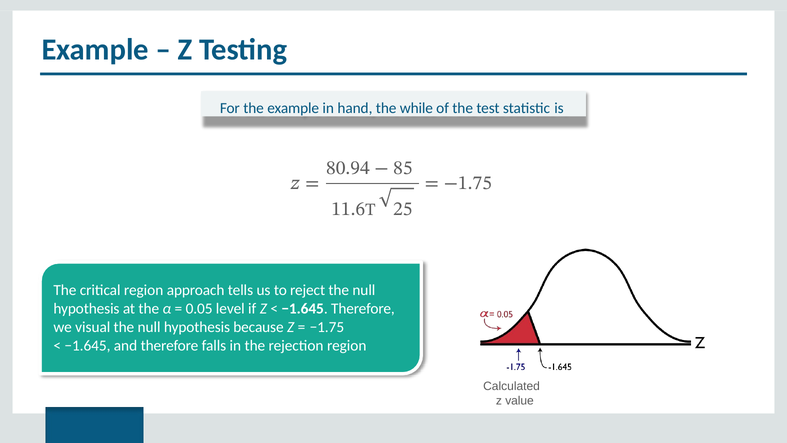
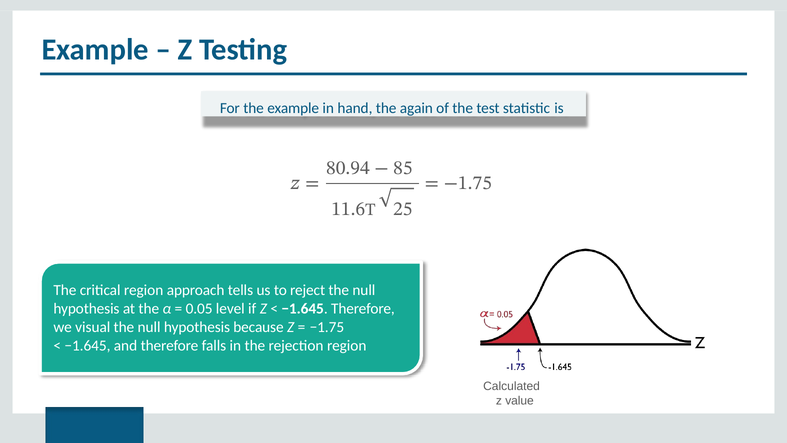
while: while -> again (416, 108)
